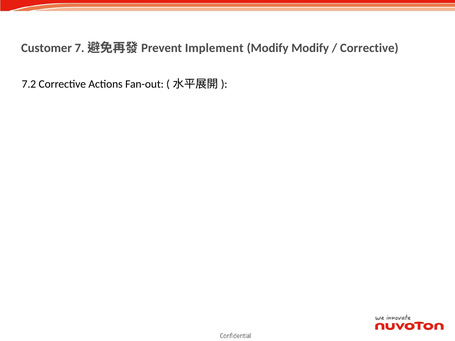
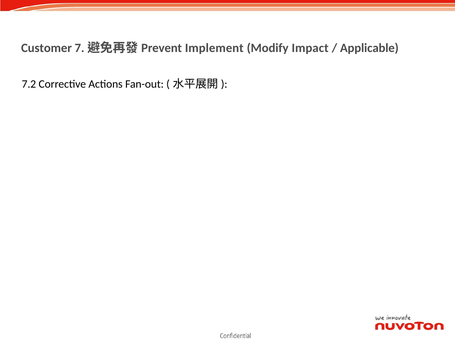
Modify Modify: Modify -> Impact (310, 48)
Corrective: Corrective -> Applicable (369, 48)
